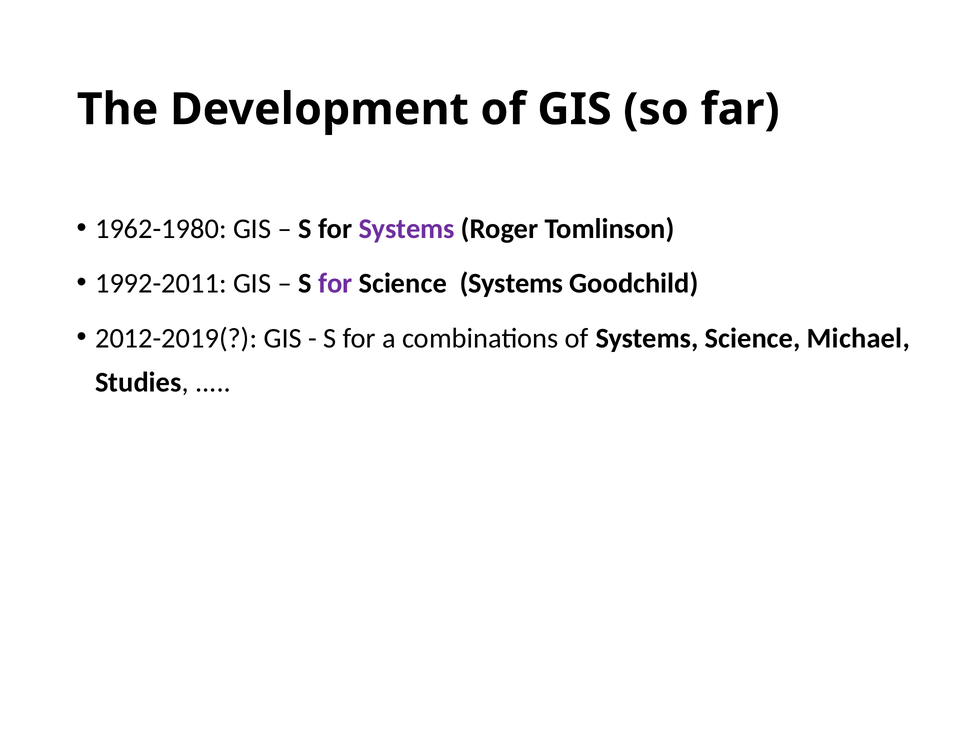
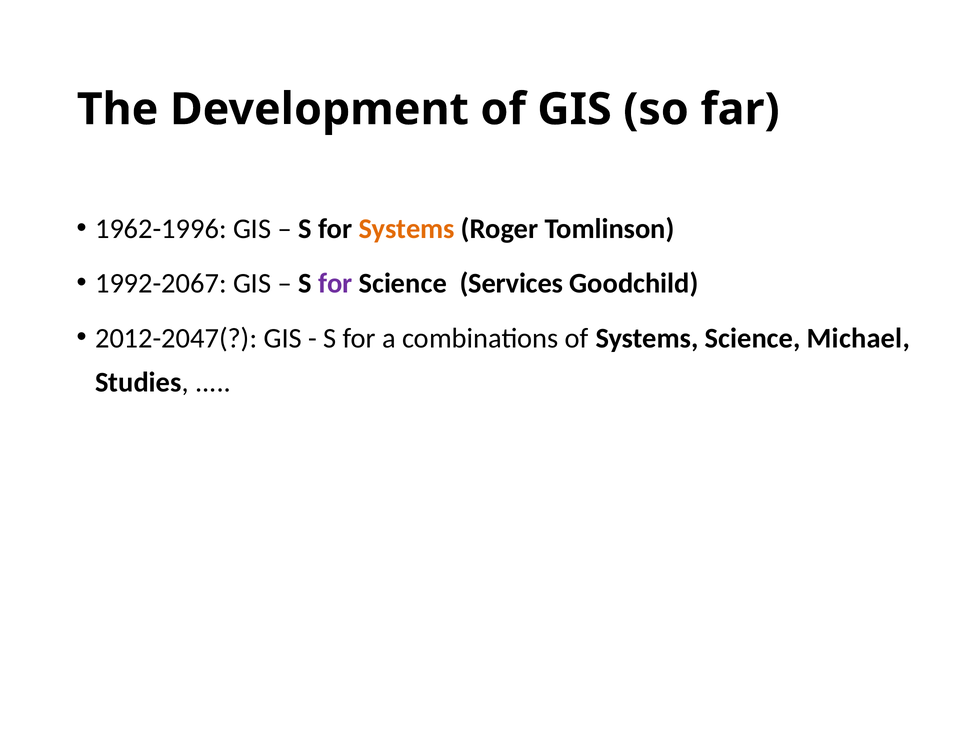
1962-1980: 1962-1980 -> 1962-1996 (161, 229)
Systems colour: purple -> orange (407, 229)
1992-2011: 1992-2011 -> 1992-2067 (161, 284)
Science Systems: Systems -> Services (511, 284)
2012-2019(: 2012-2019( -> 2012-2047( (176, 338)
